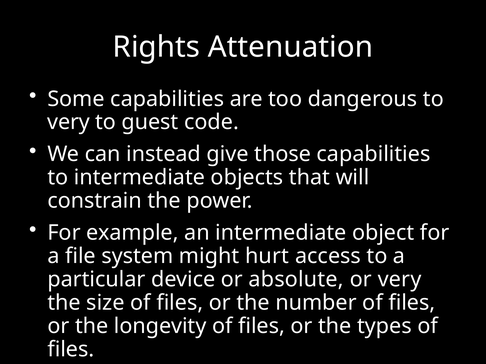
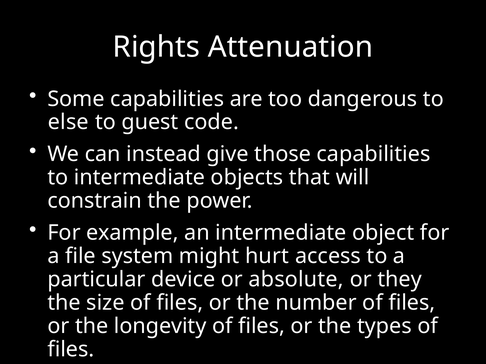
very: very -> else (68, 122)
or very: very -> they (400, 280)
